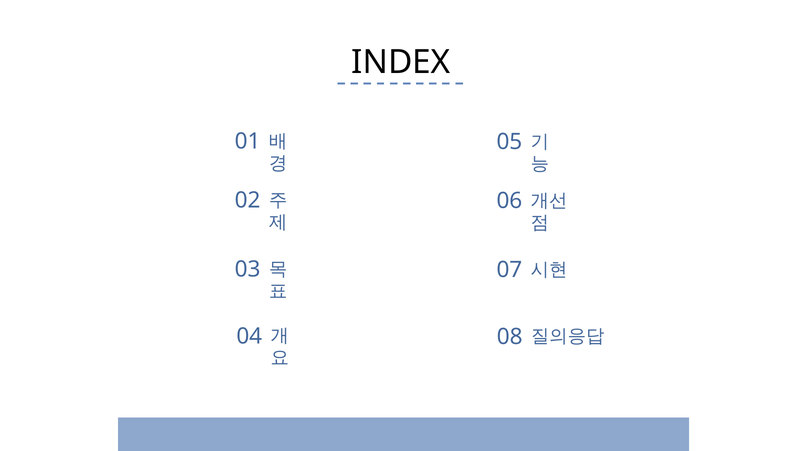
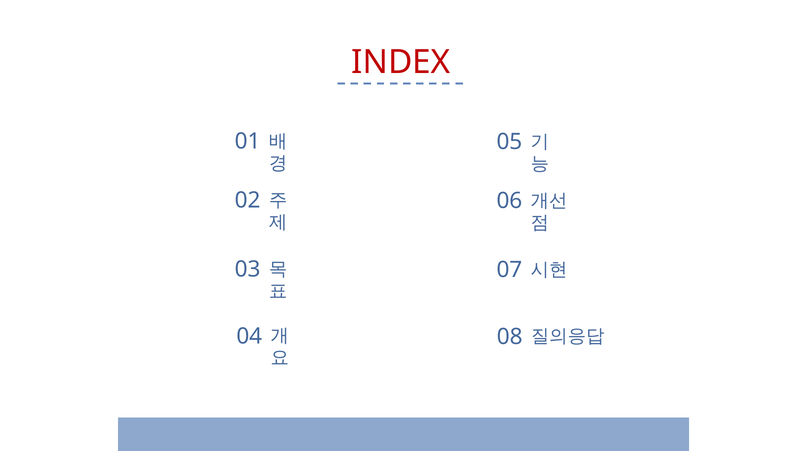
INDEX colour: black -> red (401, 62)
